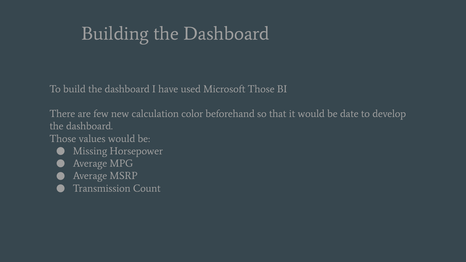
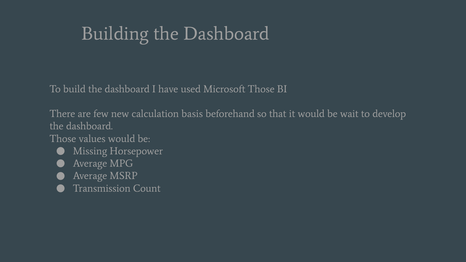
color: color -> basis (192, 114)
date: date -> wait (349, 114)
